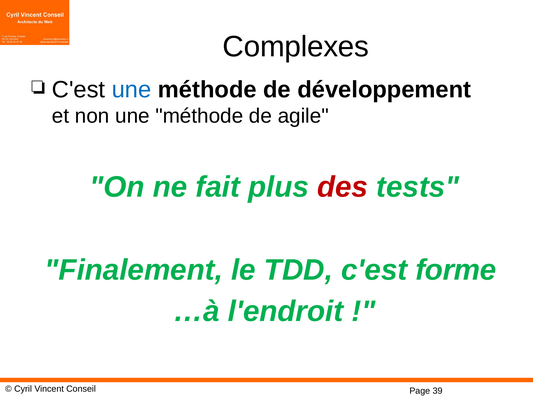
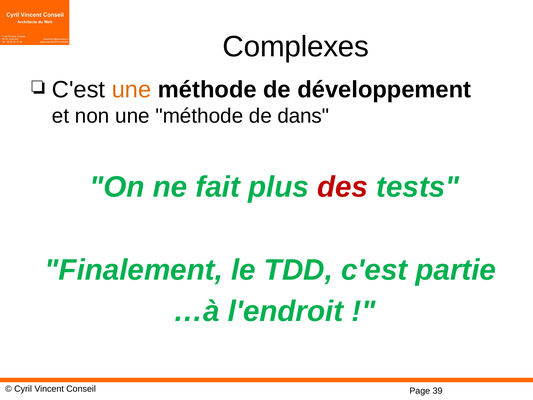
une colour: blue -> orange (132, 90)
agile: agile -> dans (303, 116)
forme: forme -> partie (456, 270)
